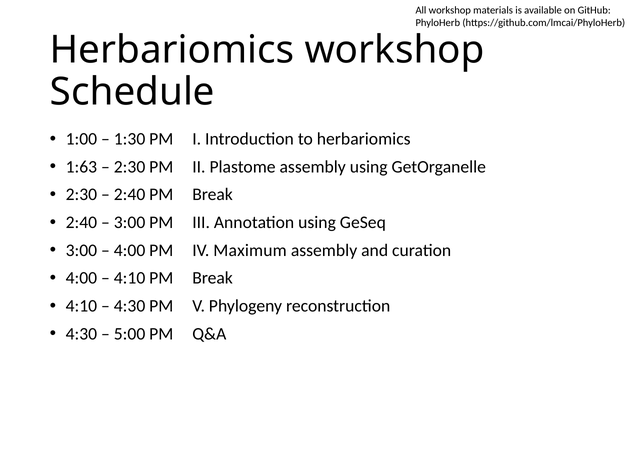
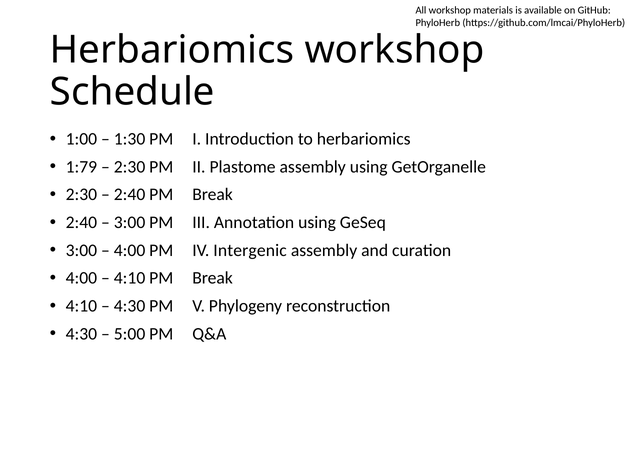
1:63: 1:63 -> 1:79 (81, 167)
Maximum: Maximum -> Intergenic (250, 250)
